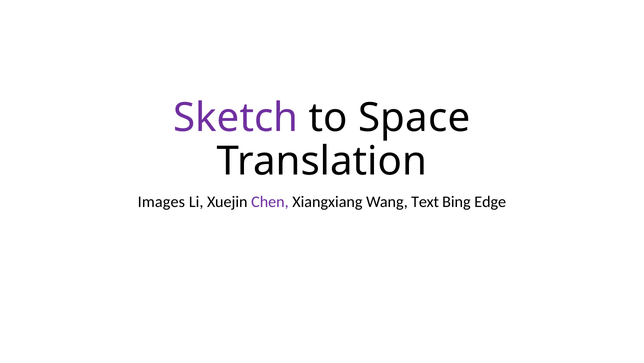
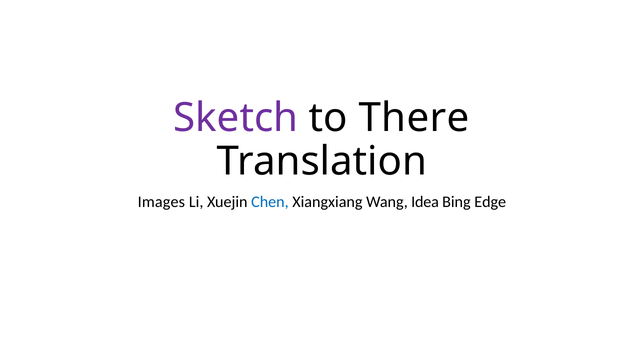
Space: Space -> There (414, 118)
Chen colour: purple -> blue (270, 201)
Text: Text -> Idea (425, 201)
